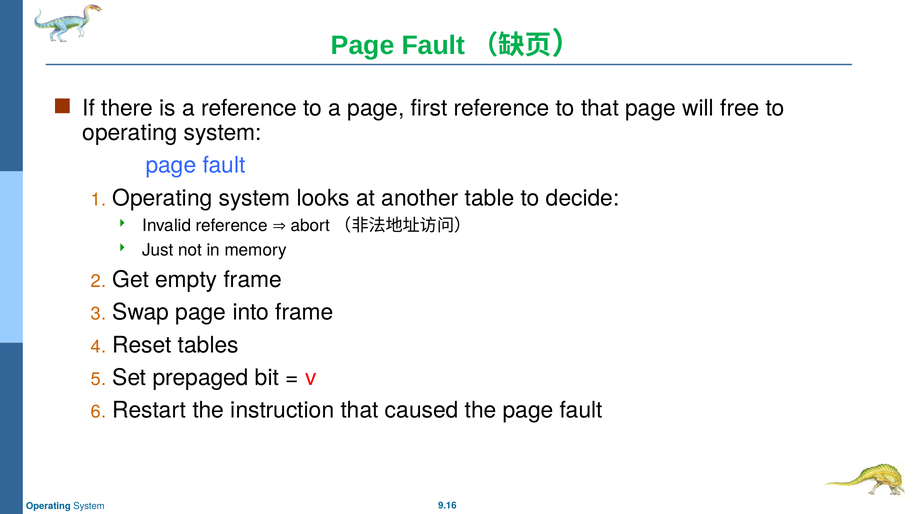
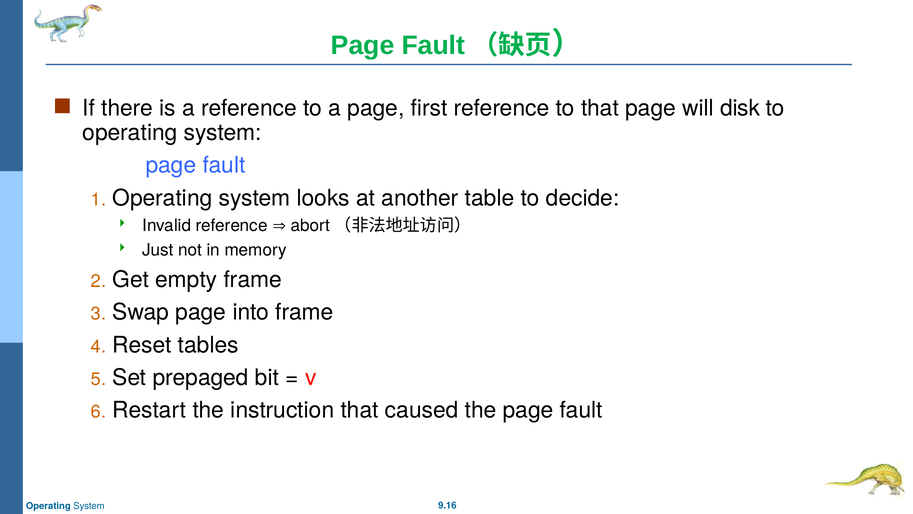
free: free -> disk (740, 108)
